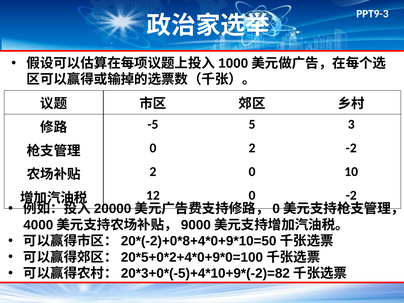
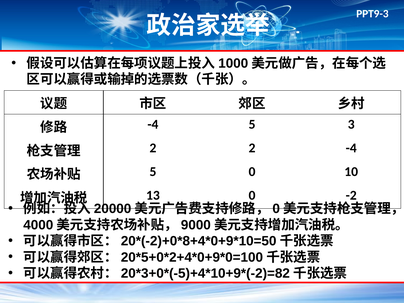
-5: -5 -> -4 (153, 125)
0: 0 -> 2 (153, 148)
2 -2: -2 -> -4 (351, 148)
2: 2 -> 5 (153, 172)
12: 12 -> 13 (153, 195)
